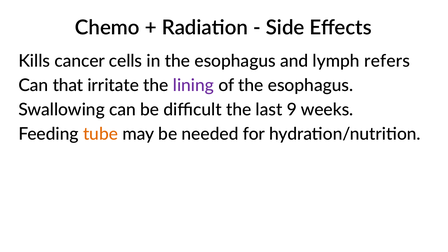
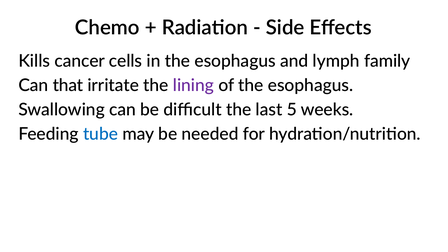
refers: refers -> family (387, 61)
9: 9 -> 5 (292, 110)
tube colour: orange -> blue (101, 134)
